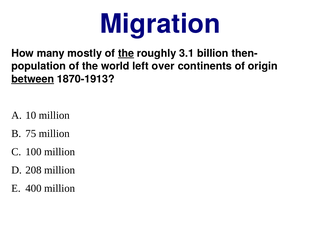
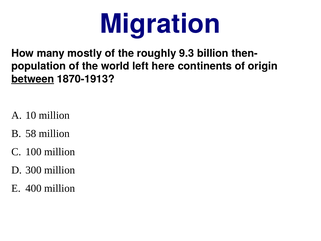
the underline: present -> none (126, 53)
3.1: 3.1 -> 9.3 (187, 53)
over: over -> here (163, 66)
75: 75 -> 58 (31, 133)
208: 208 -> 300 (33, 170)
